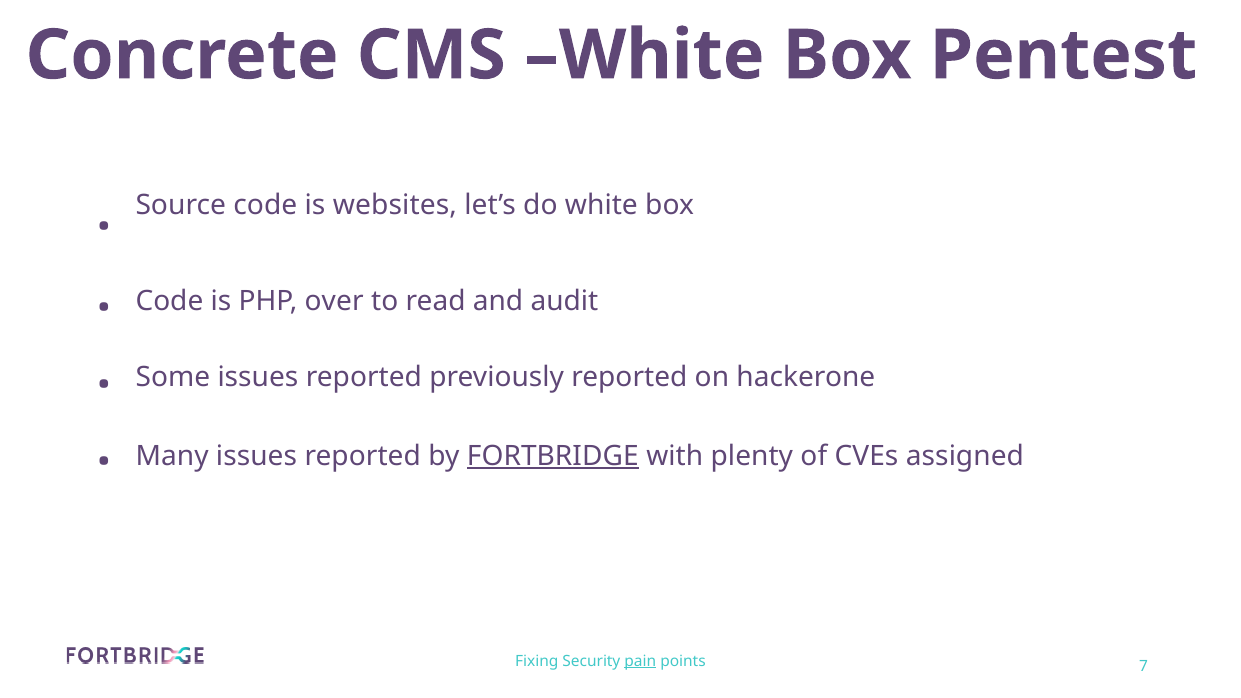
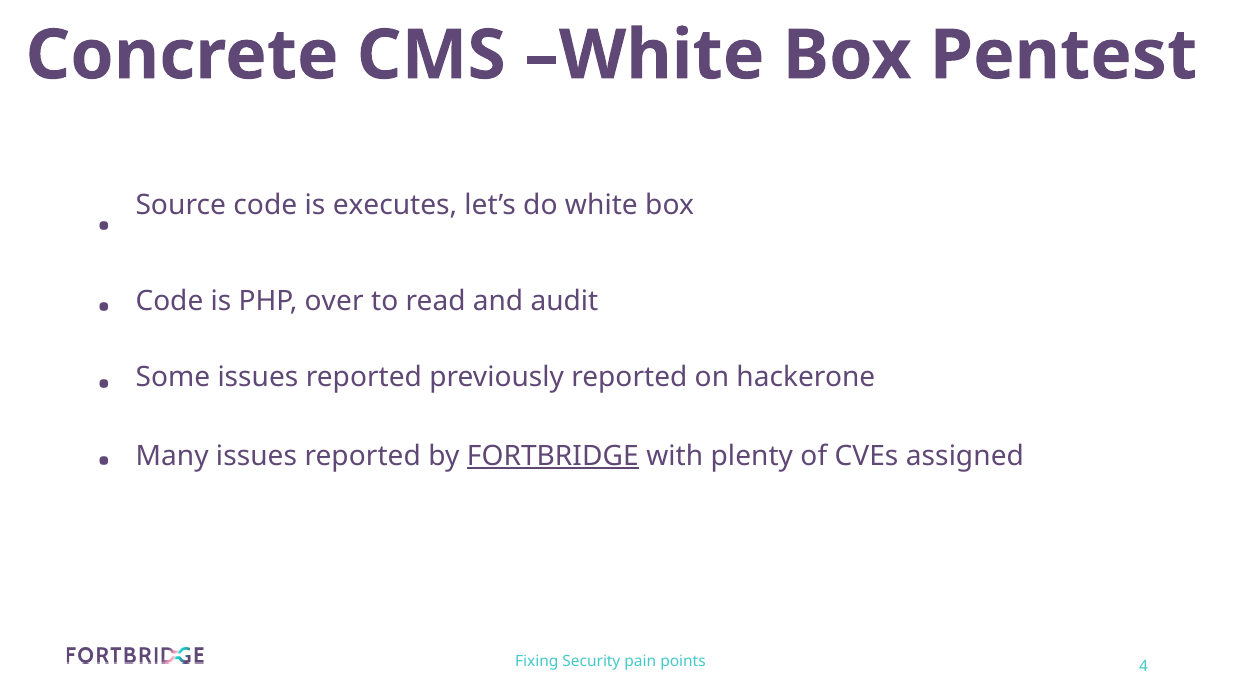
websites: websites -> executes (395, 205)
pain underline: present -> none (640, 661)
7: 7 -> 4 (1144, 666)
